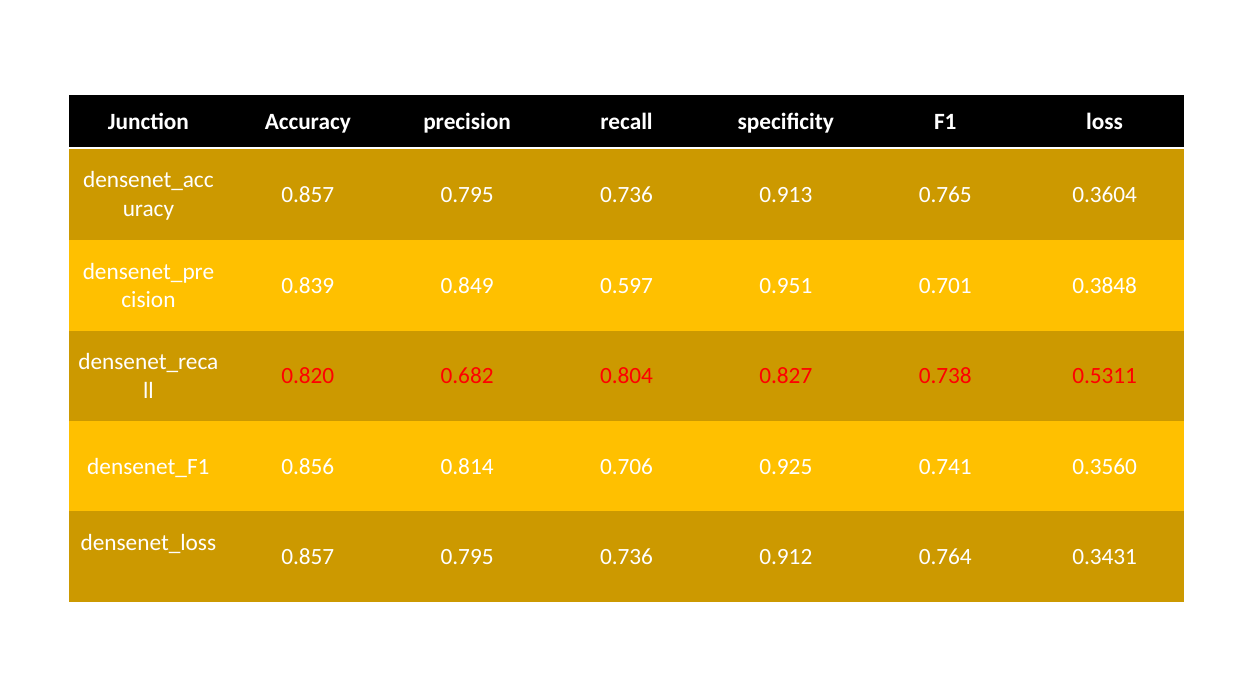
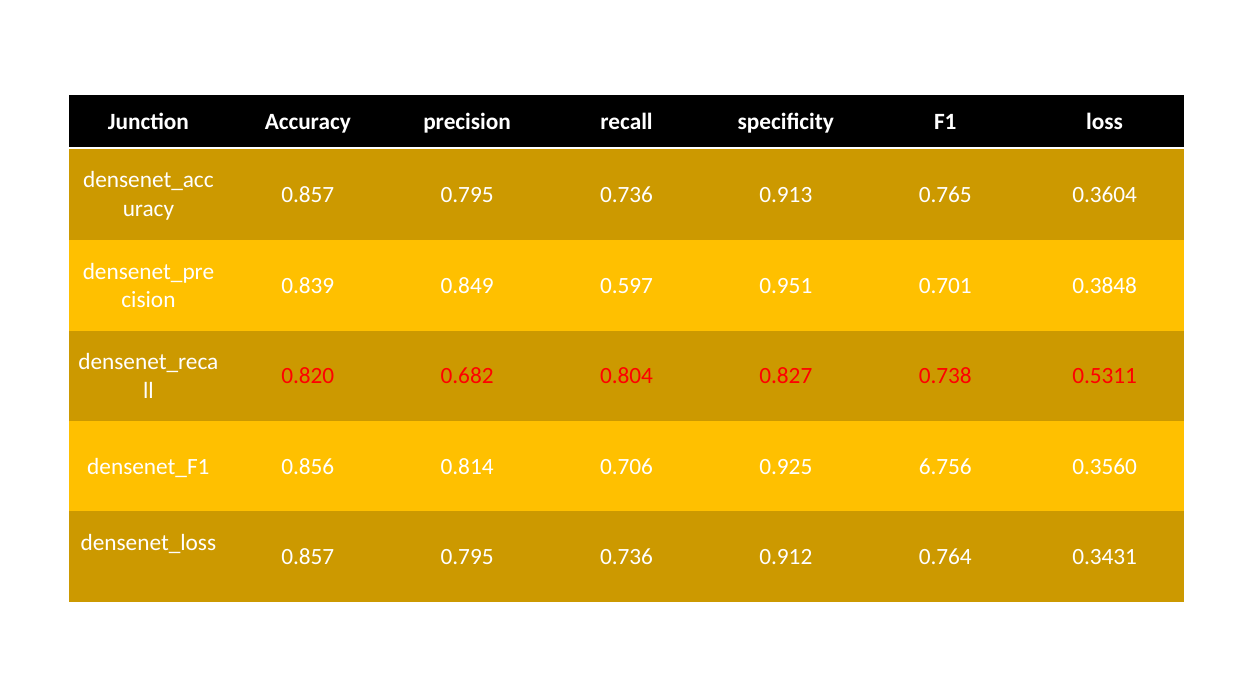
0.741: 0.741 -> 6.756 (945, 467)
